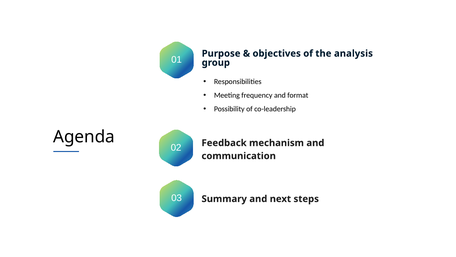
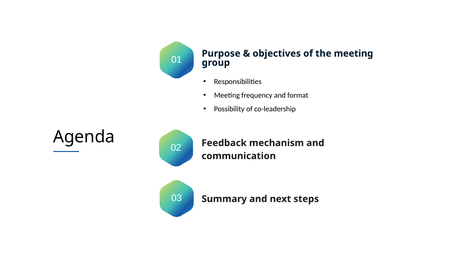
the analysis: analysis -> meeting (354, 53)
